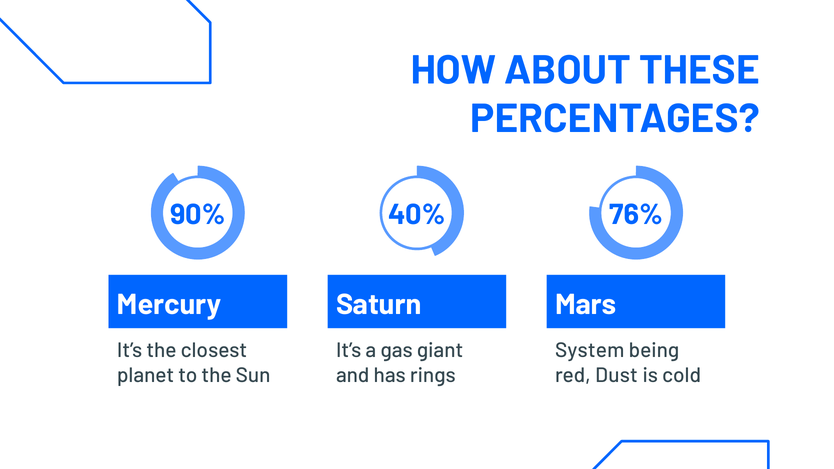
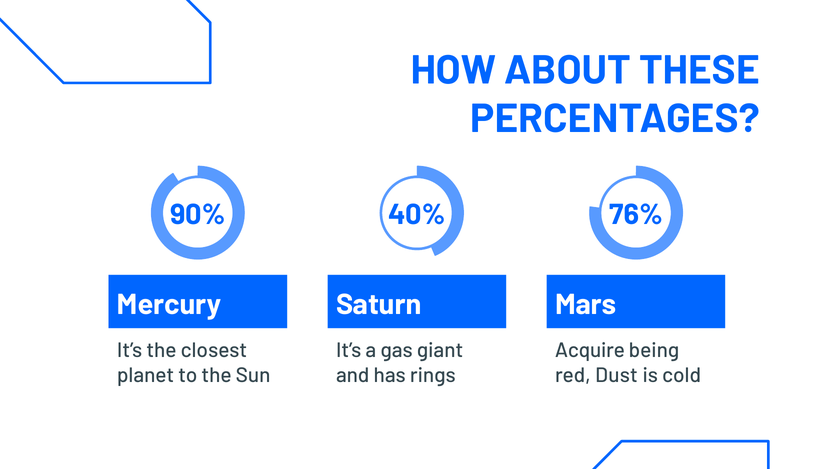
System: System -> Acquire (590, 351)
